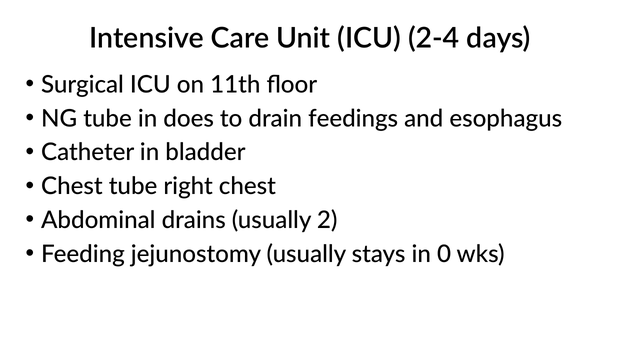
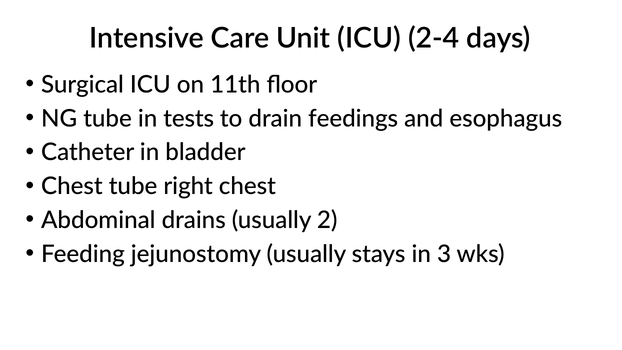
does: does -> tests (189, 119)
0: 0 -> 3 (444, 254)
